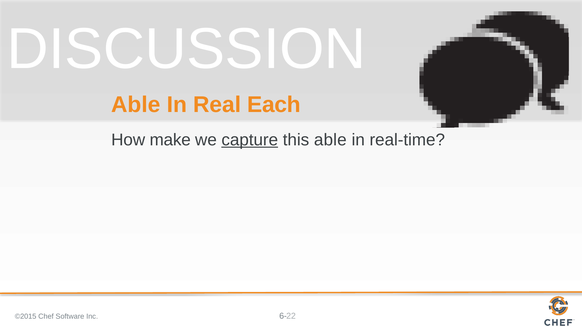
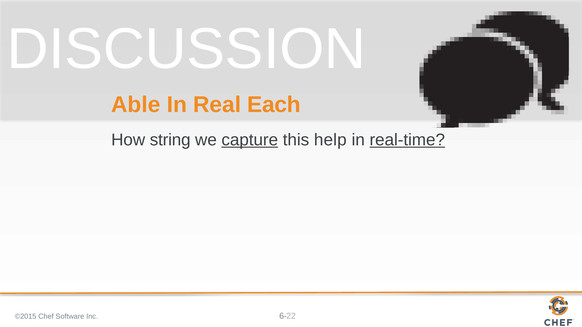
make: make -> string (170, 140)
this able: able -> help (330, 140)
real-time underline: none -> present (407, 140)
